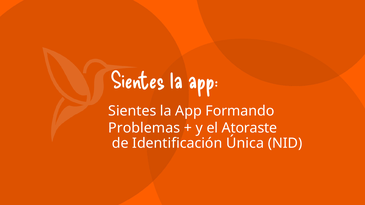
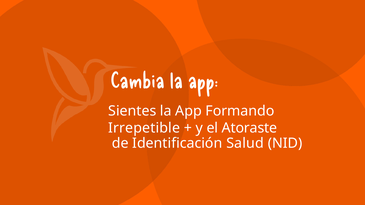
Sientes: Sientes -> Cambia (138, 81)
Problemas: Problemas -> Irrepetible (144, 128)
Única: Única -> Salud (245, 143)
